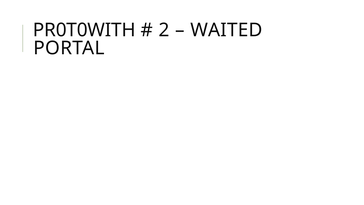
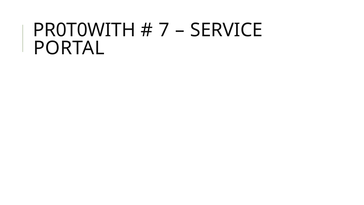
2: 2 -> 7 (164, 30)
WAITED: WAITED -> SERVICE (226, 30)
